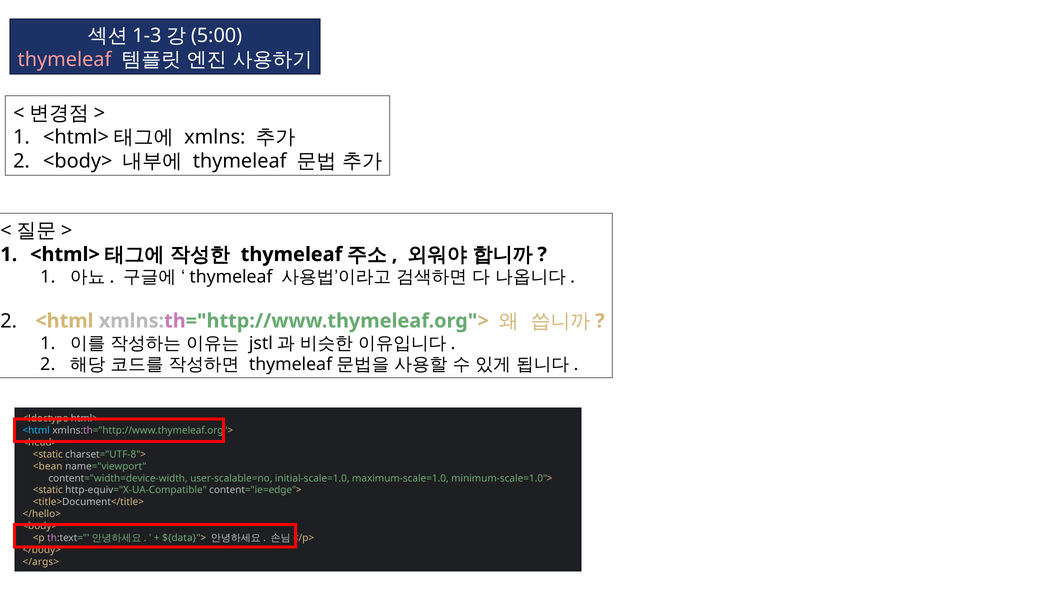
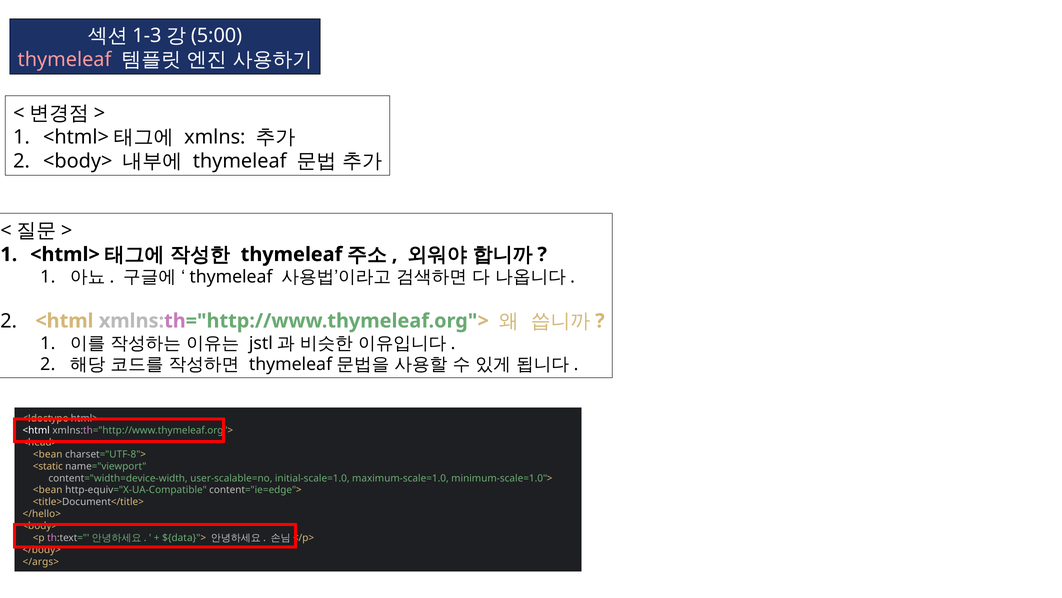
<html colour: light blue -> white (36, 430)
<static: <static -> <bean (48, 454)
<bean: <bean -> <static (48, 466)
<static: <static -> <bean (48, 490)
